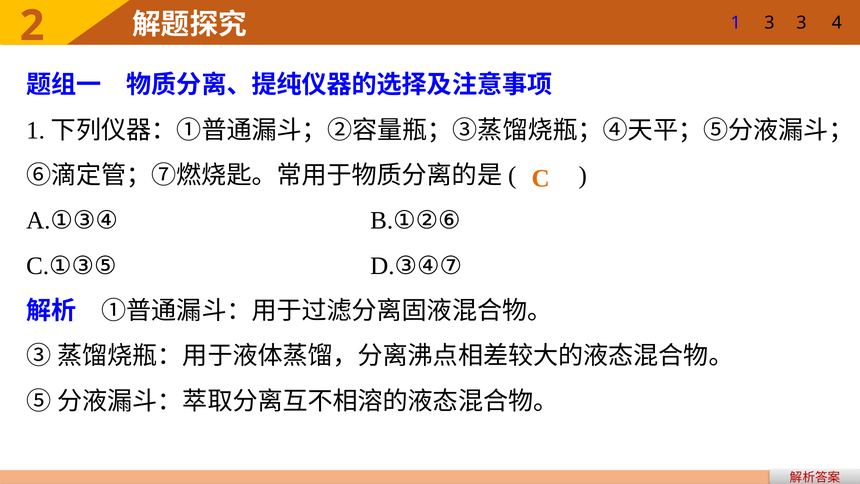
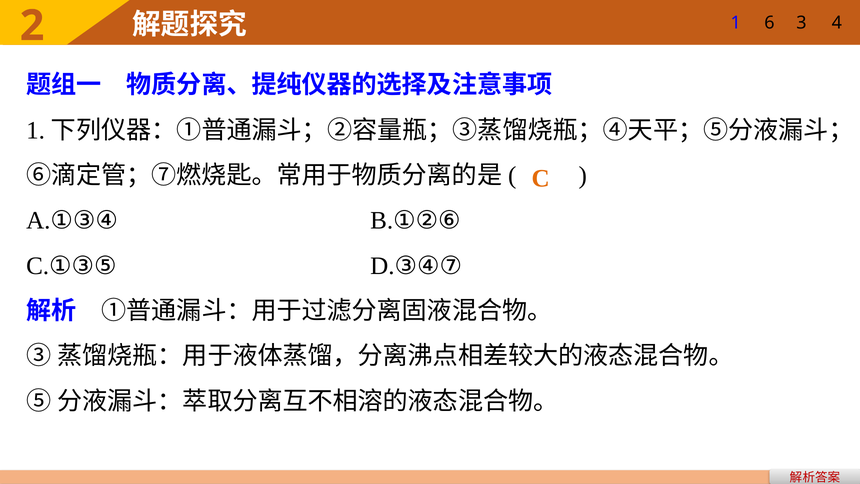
1 3: 3 -> 6 (769, 23)
